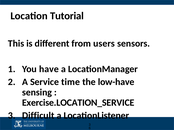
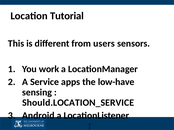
have: have -> work (49, 69)
time: time -> apps (71, 82)
Exercise.LOCATION_SERVICE: Exercise.LOCATION_SERVICE -> Should.LOCATION_SERVICE (78, 103)
Difficult: Difficult -> Android (38, 116)
